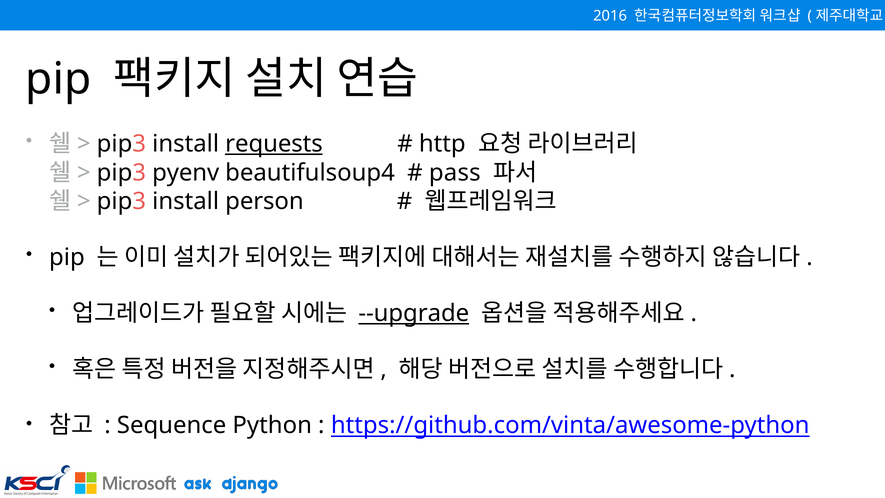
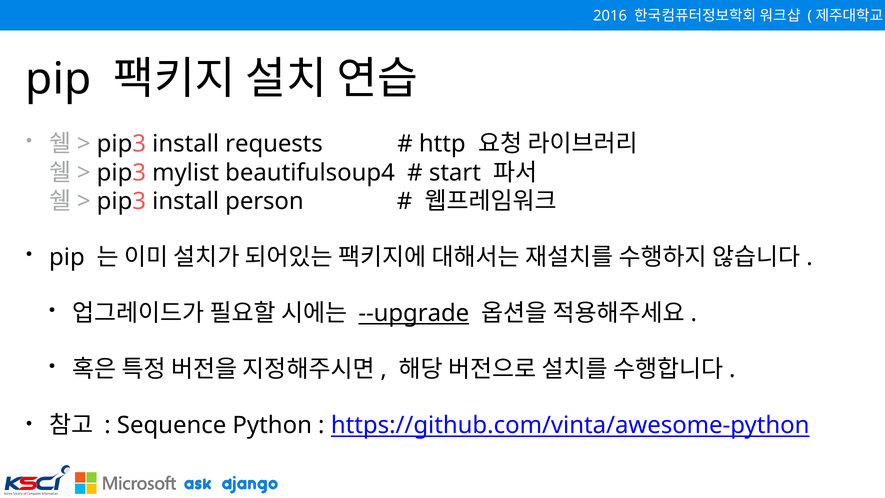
requests underline: present -> none (274, 144)
pyenv: pyenv -> mylist (186, 173)
pass: pass -> start (455, 173)
